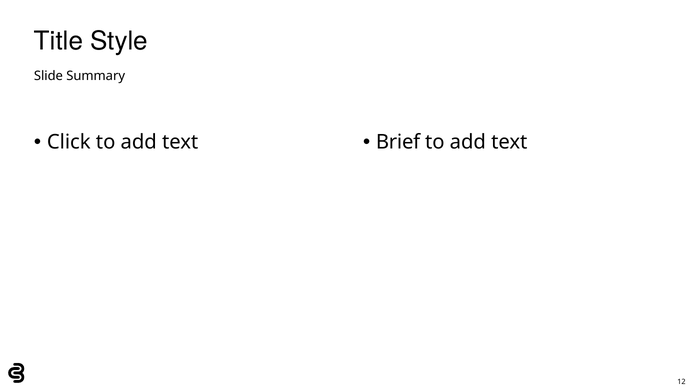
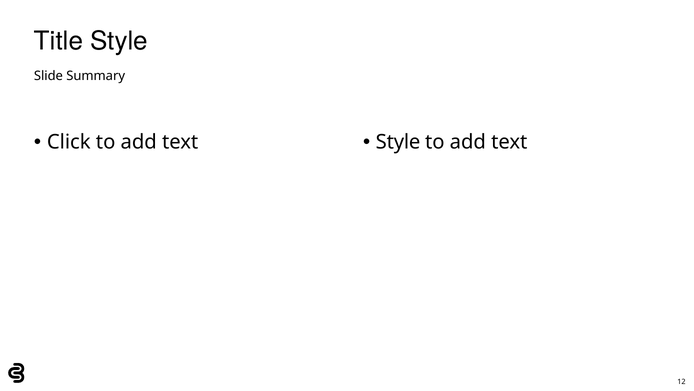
Brief: Brief -> Style (398, 142)
